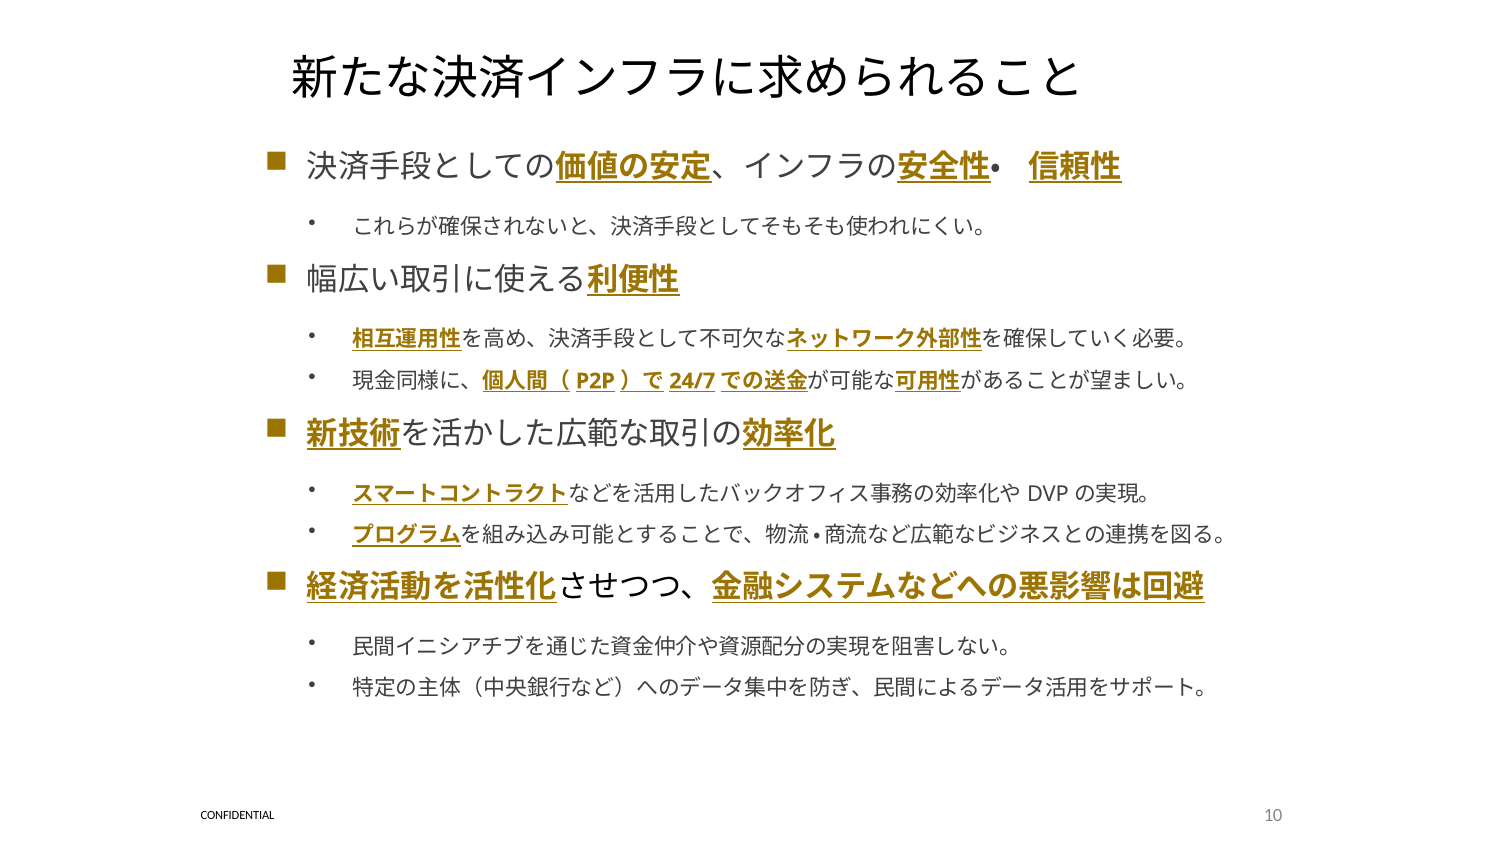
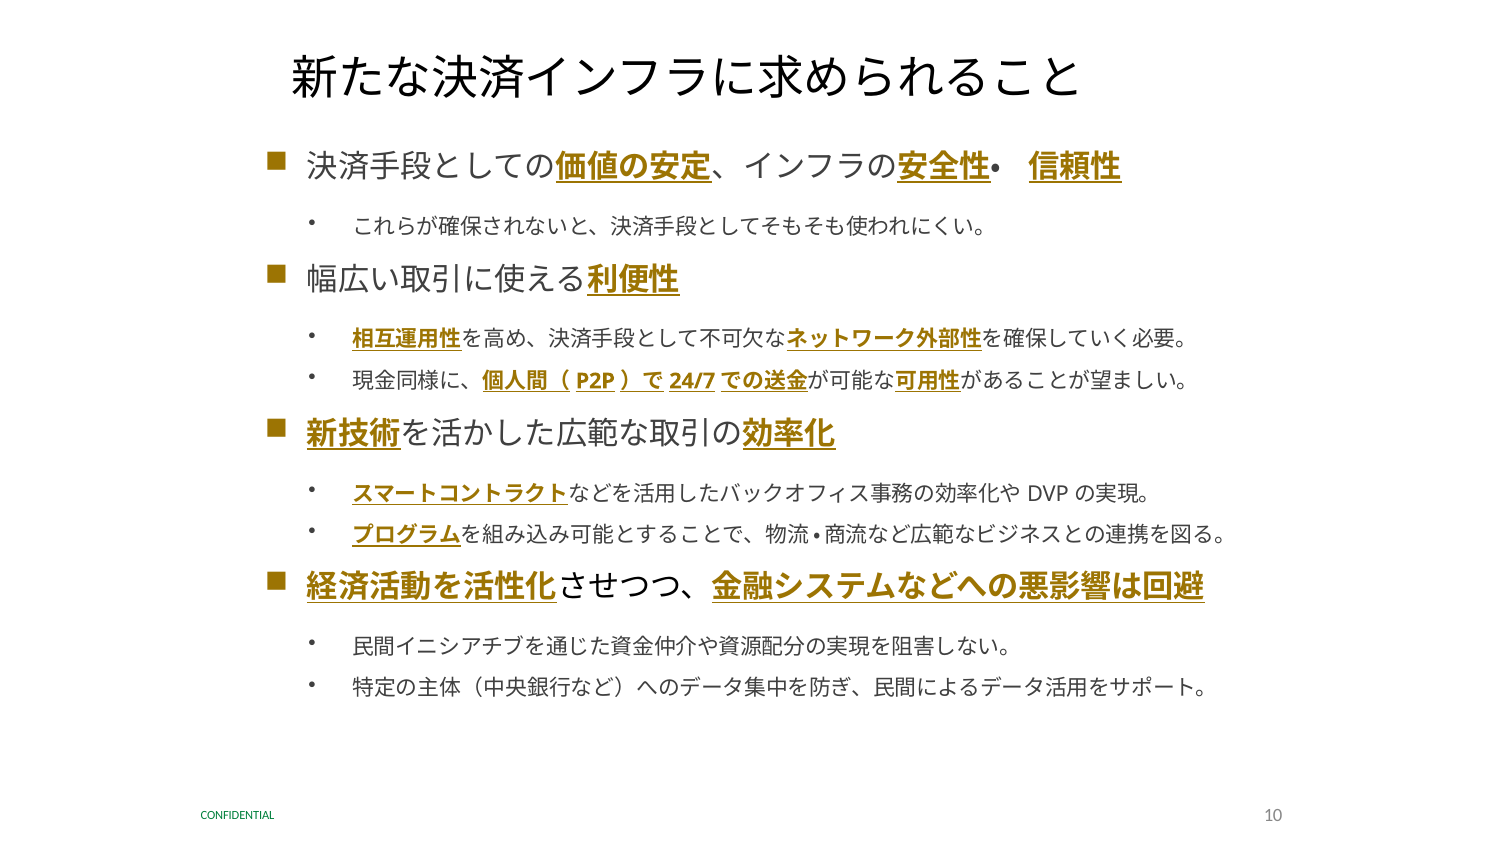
CONFIDENTIAL colour: black -> green (237, 815)
